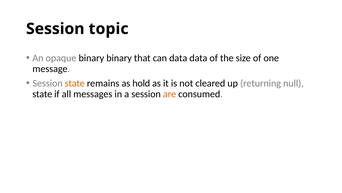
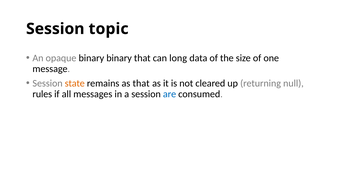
can data: data -> long (178, 58)
as hold: hold -> that (141, 83)
state: state -> rules (42, 94)
are colour: orange -> blue (170, 94)
